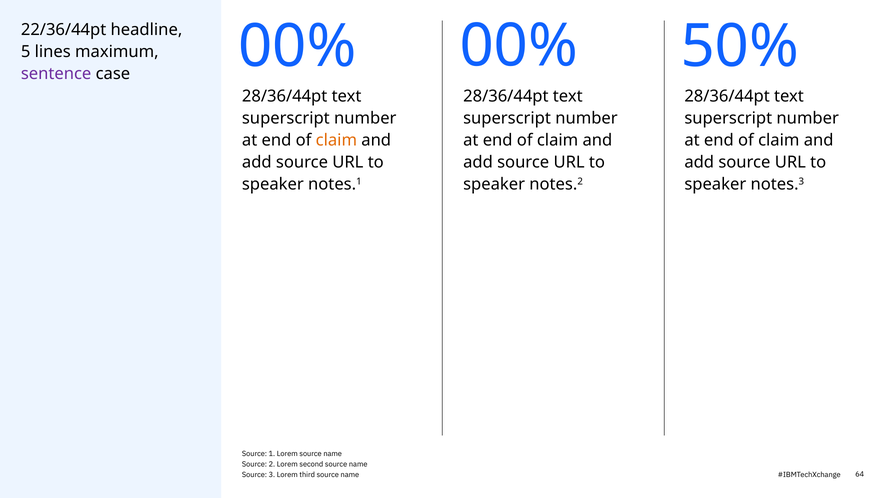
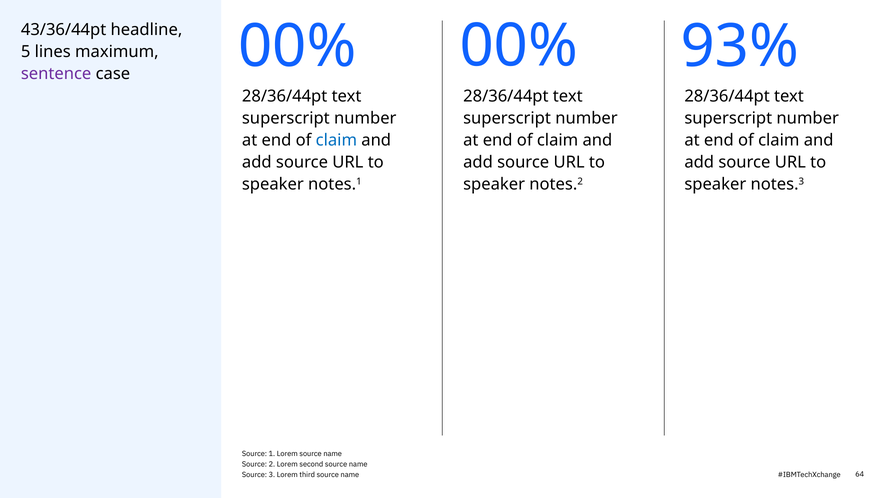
22/36/44pt: 22/36/44pt -> 43/36/44pt (64, 30)
50%: 50% -> 93% (740, 46)
claim colour: orange -> blue (336, 140)
